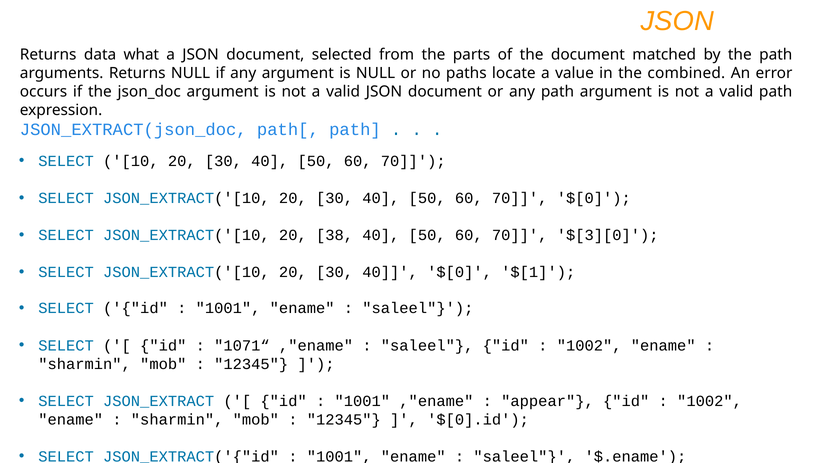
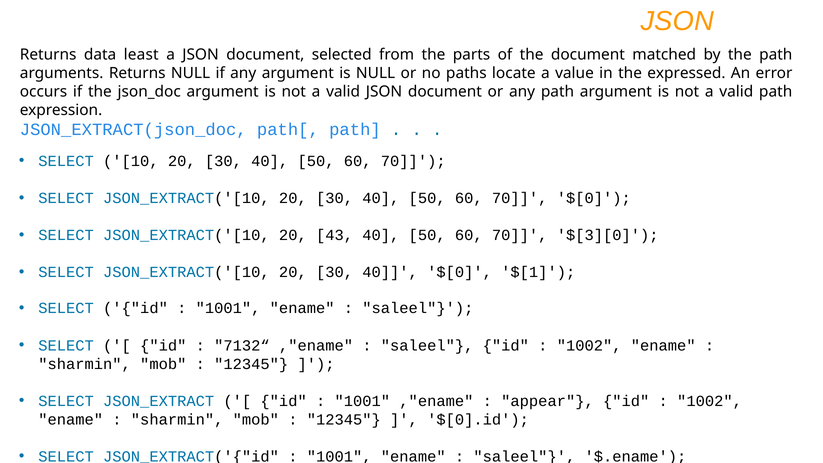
what: what -> least (141, 54)
combined: combined -> expressed (686, 73)
38: 38 -> 43 (335, 235)
1071“: 1071“ -> 7132“ (242, 345)
